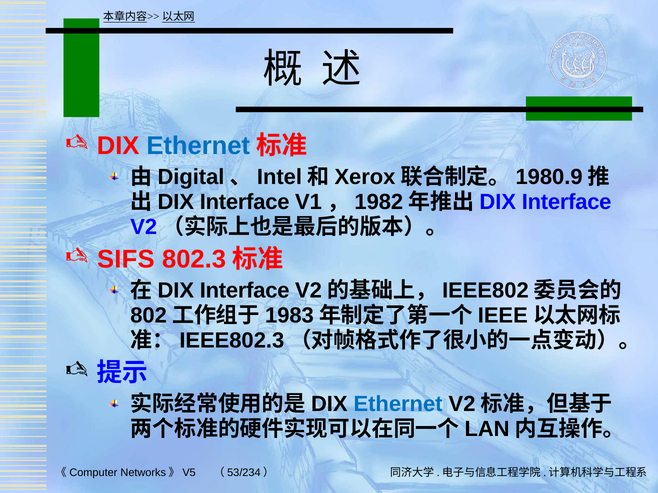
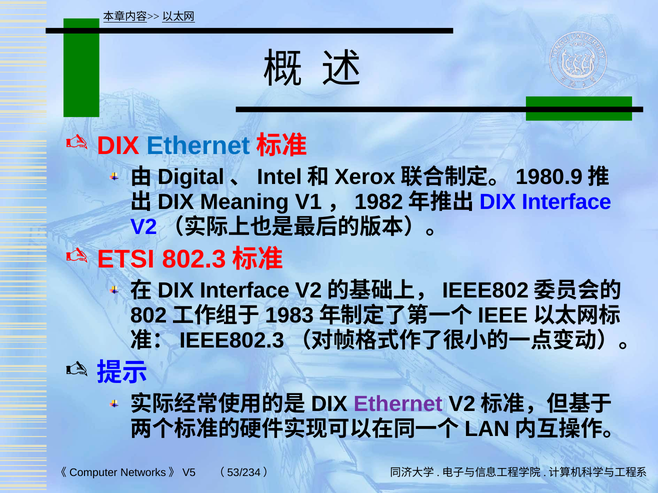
Interface: Interface -> Meaning (245, 202)
SIFS: SIFS -> ETSI (126, 259)
Ethernet colour: blue -> purple (398, 405)
